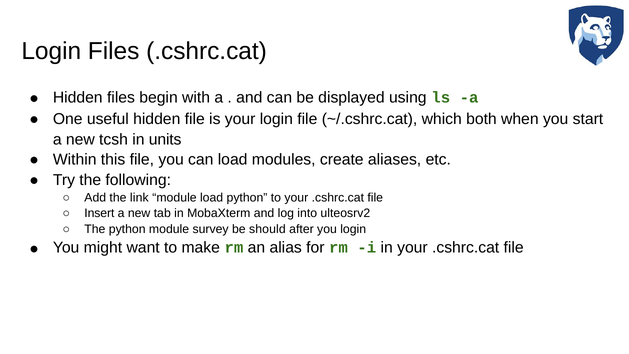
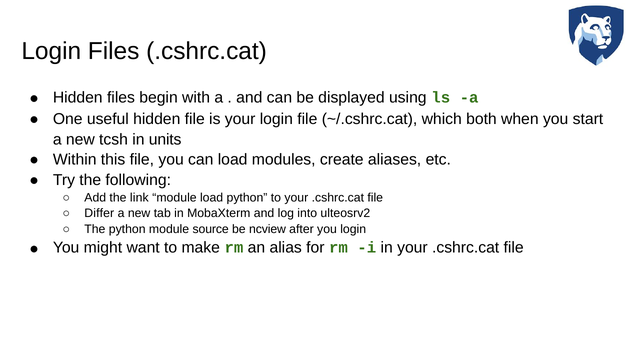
Insert: Insert -> Differ (99, 213)
survey: survey -> source (211, 229)
should: should -> ncview (268, 229)
